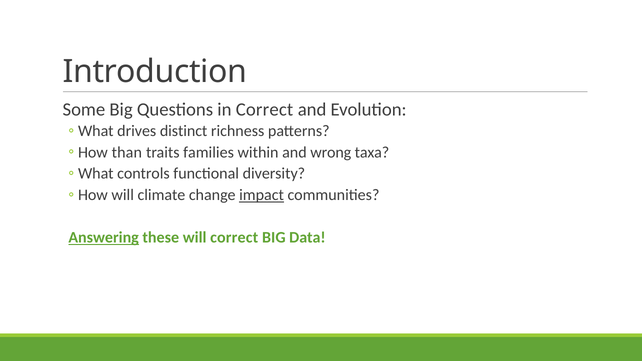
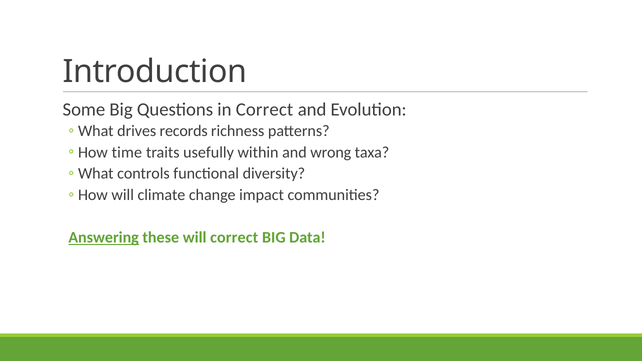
distinct: distinct -> records (184, 131)
than: than -> time (127, 152)
families: families -> usefully (209, 152)
impact underline: present -> none (262, 195)
